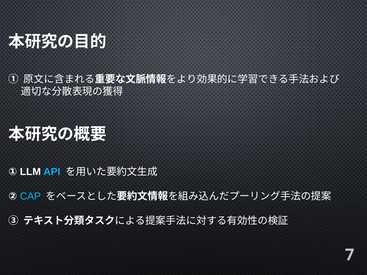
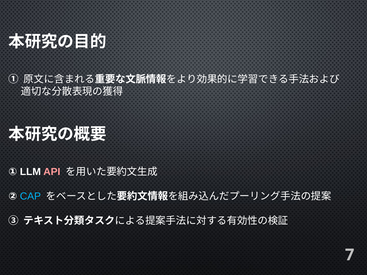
API colour: light blue -> pink (52, 172)
